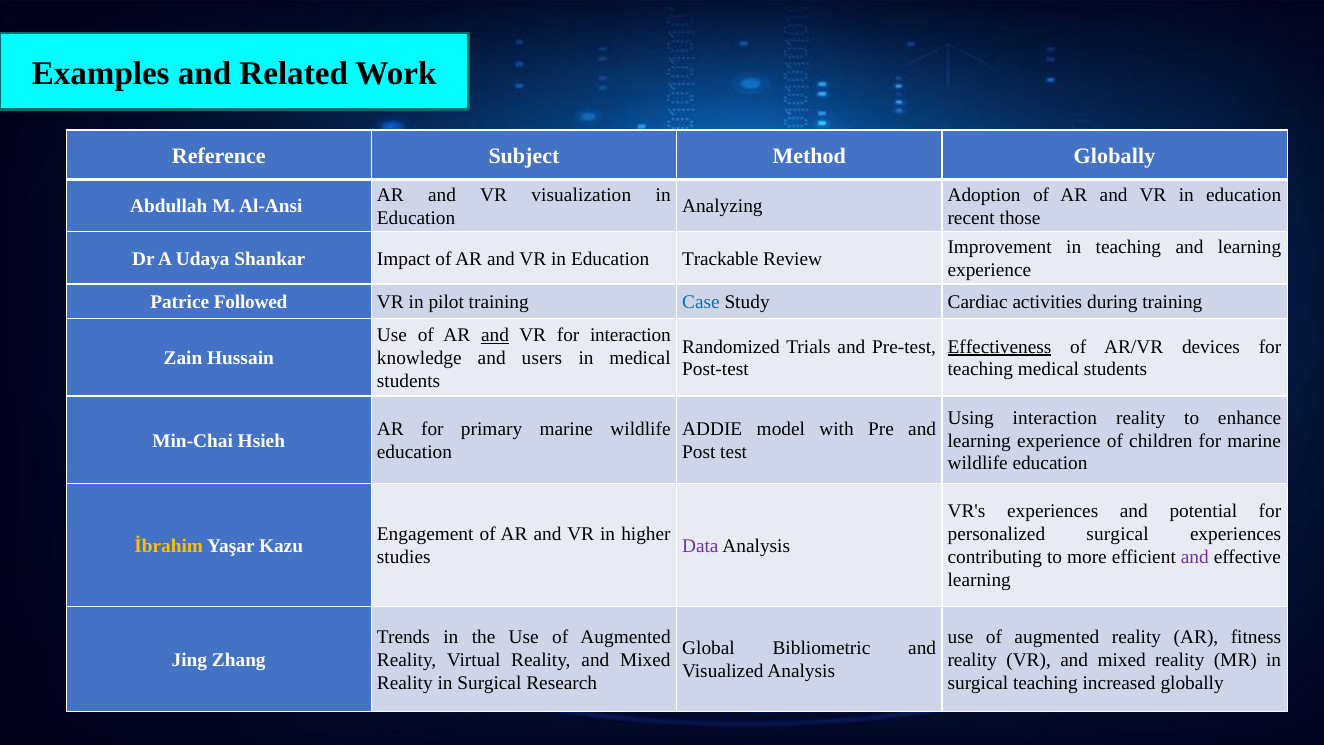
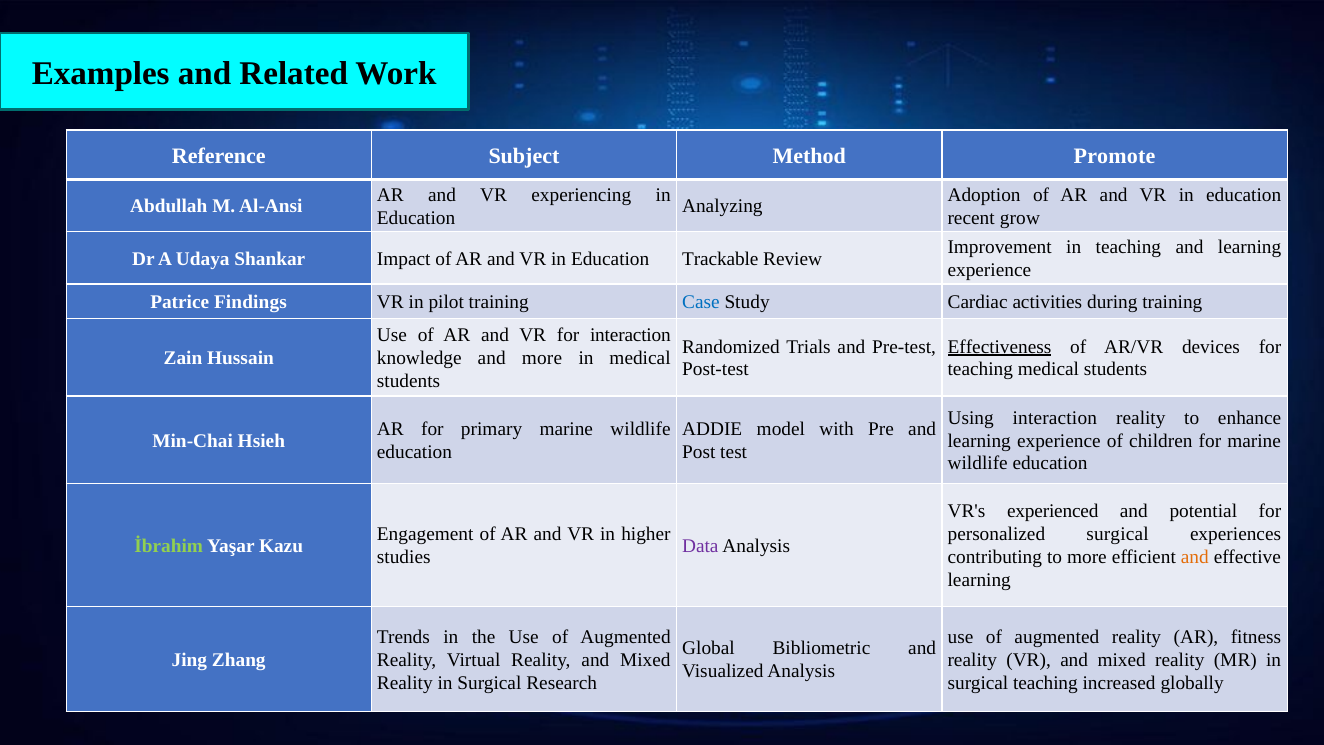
Method Globally: Globally -> Promote (1115, 156)
visualization: visualization -> experiencing (581, 195)
those: those -> grow (1020, 218)
Followed: Followed -> Findings (250, 302)
and underline: present -> none (495, 335)
and users: users -> more (542, 358)
VR's experiences: experiences -> experienced (1053, 511)
İbrahim colour: yellow -> light green (169, 546)
and colour: purple -> orange (1195, 557)
